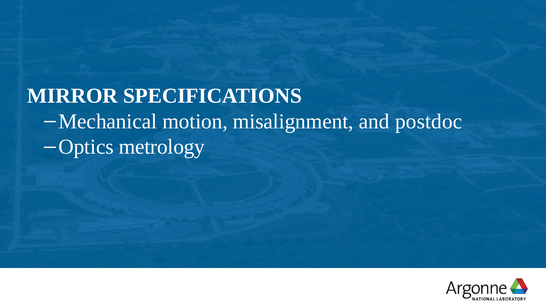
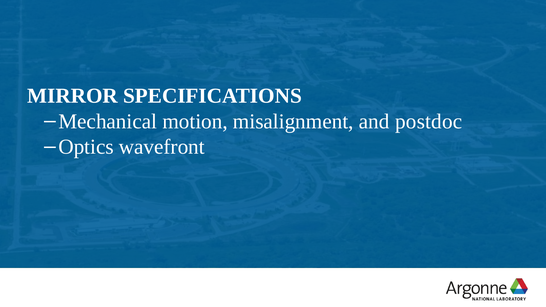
metrology: metrology -> wavefront (162, 147)
